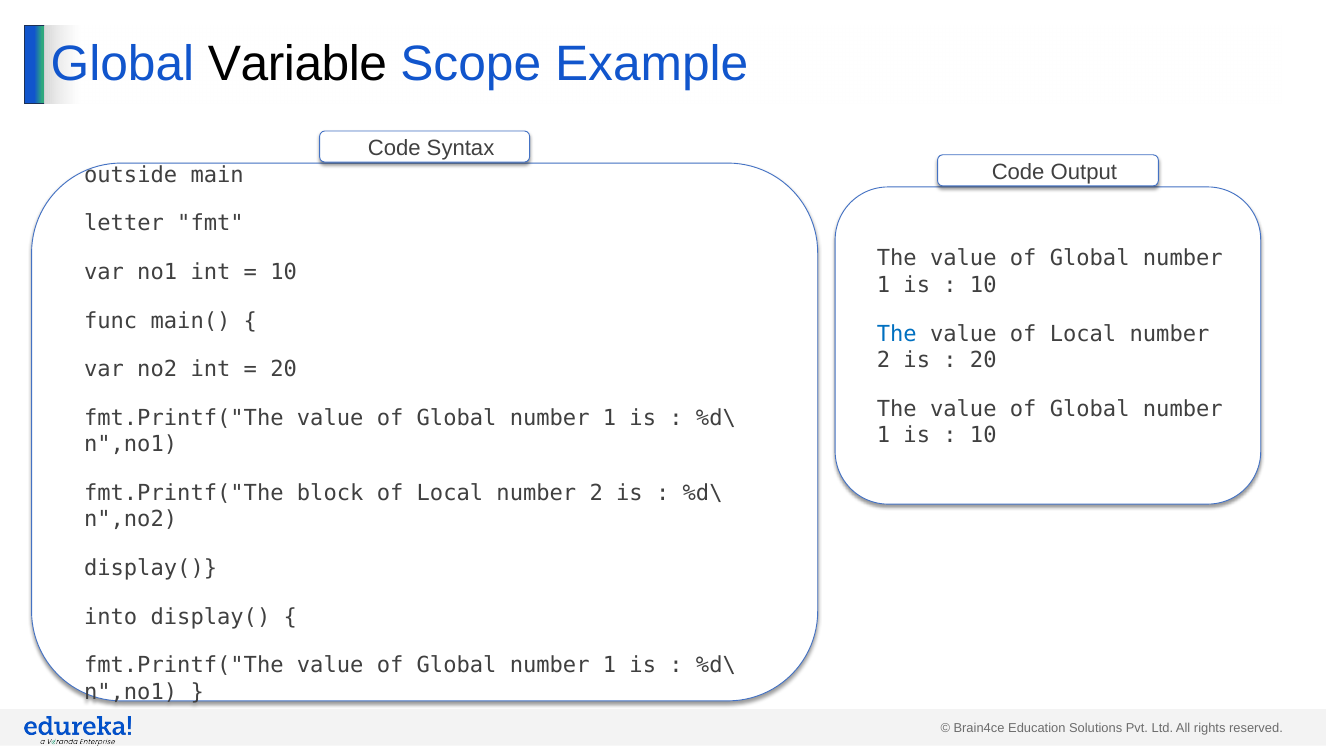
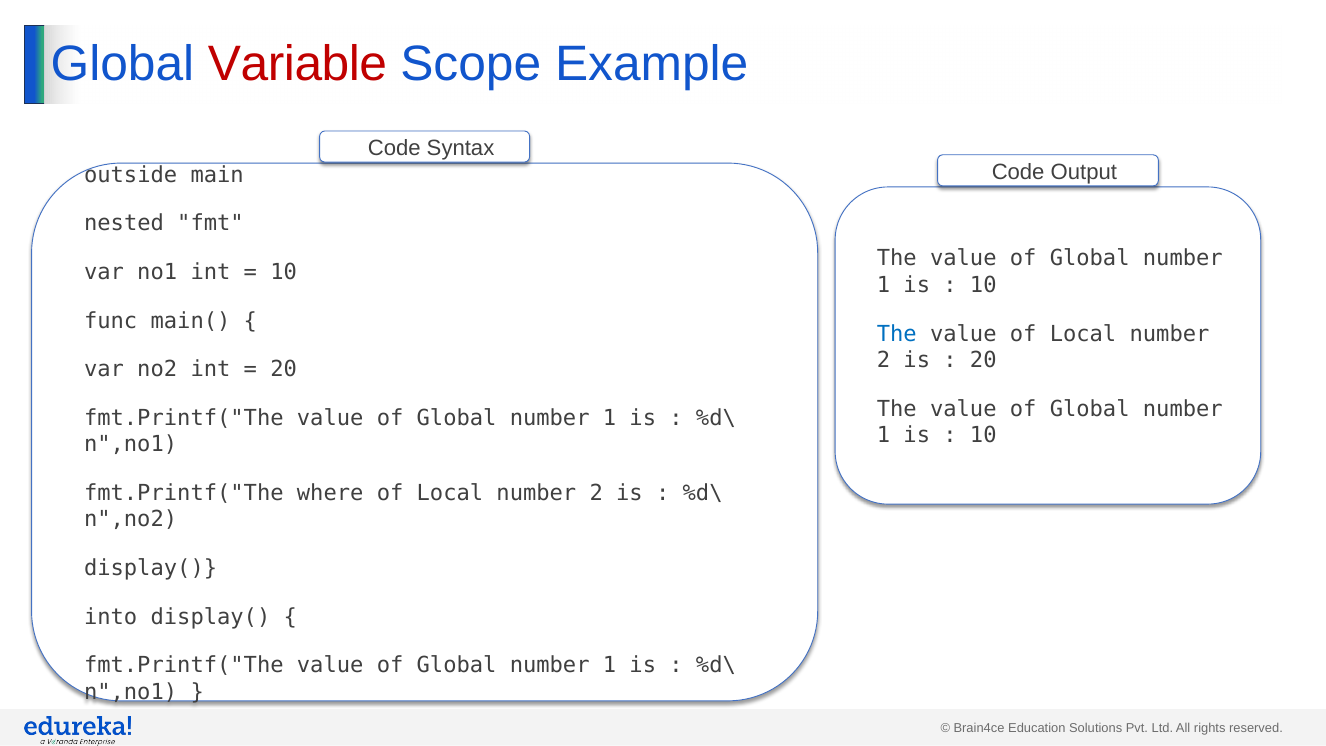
Variable colour: black -> red (298, 64)
letter: letter -> nested (124, 224)
block: block -> where (330, 493)
